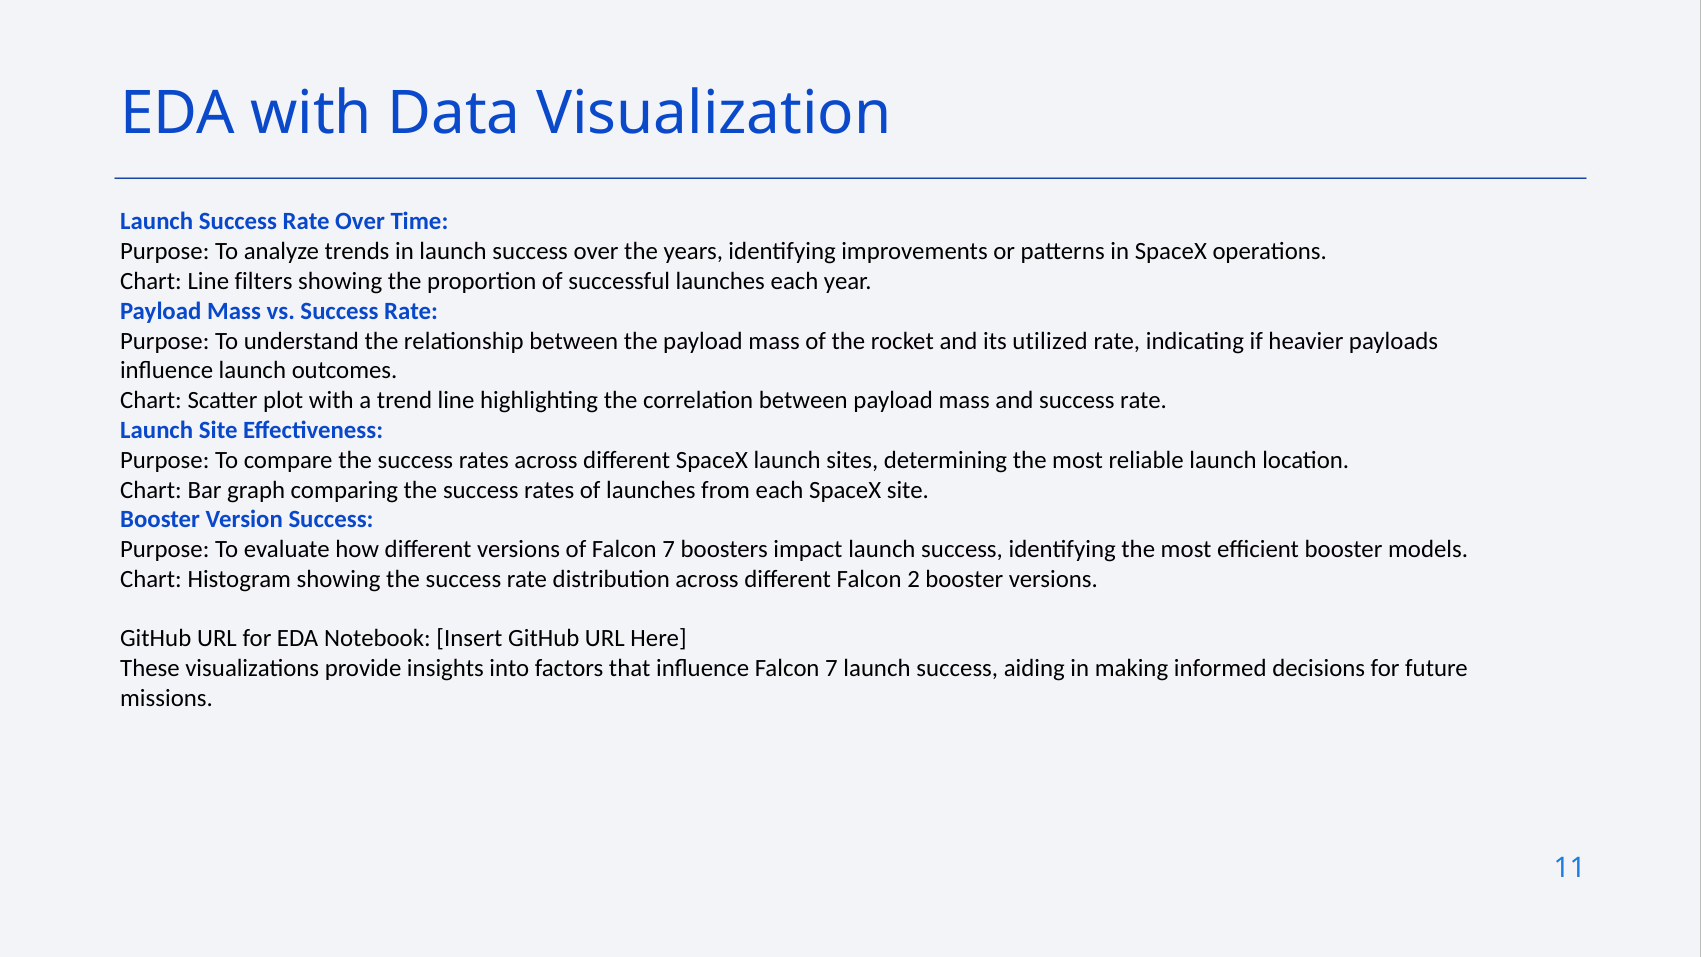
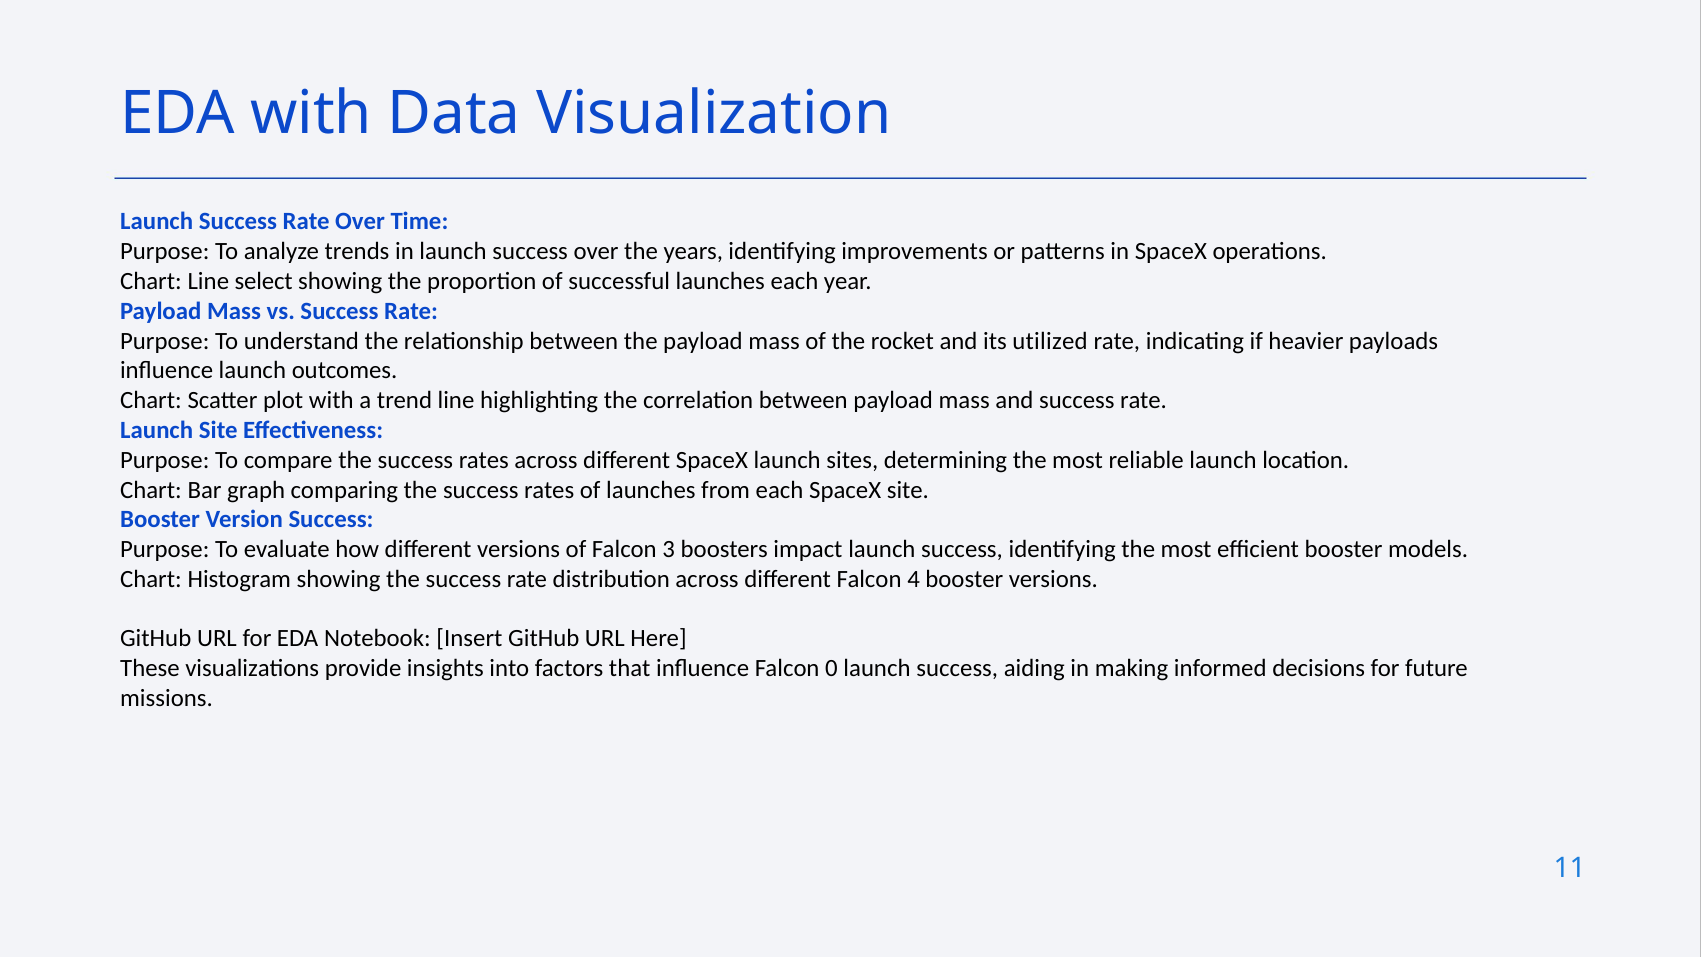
filters: filters -> select (264, 281)
of Falcon 7: 7 -> 3 (669, 549)
2: 2 -> 4 (914, 579)
influence Falcon 7: 7 -> 0 (831, 668)
